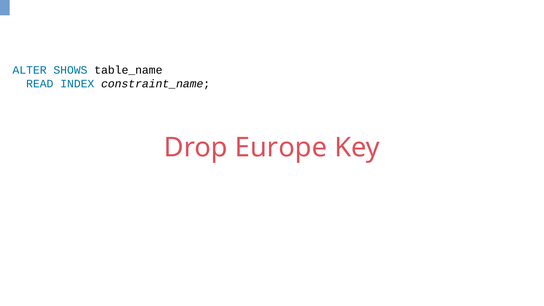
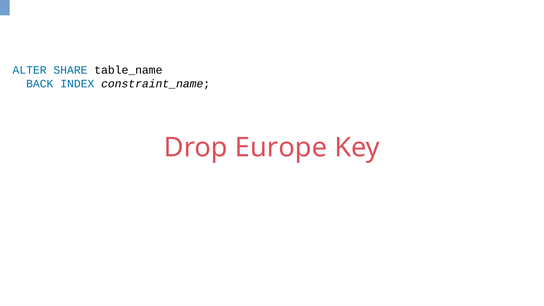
SHOWS: SHOWS -> SHARE (70, 70)
READ: READ -> BACK (40, 84)
